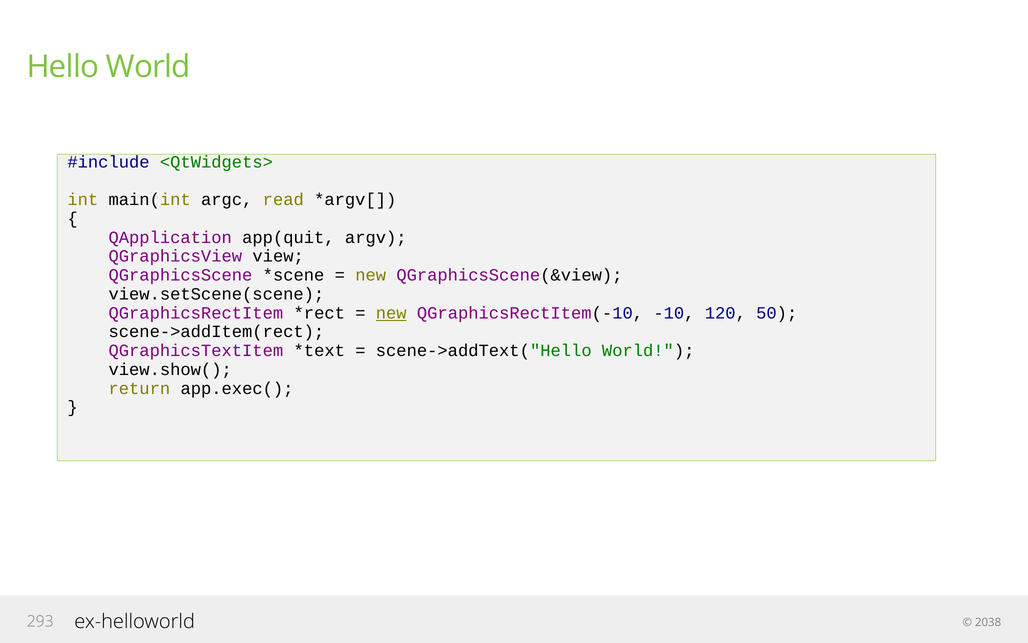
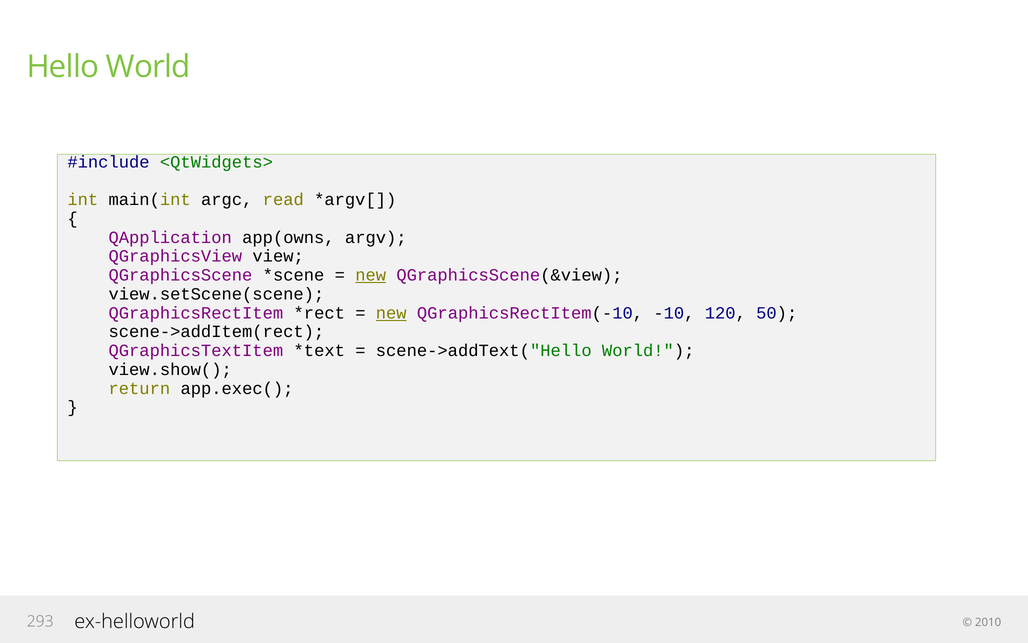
app(quit: app(quit -> app(owns (288, 237)
new underline: none -> present (371, 275)
2038: 2038 -> 2010 (988, 622)
